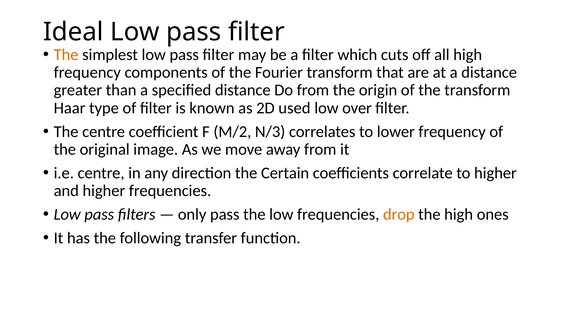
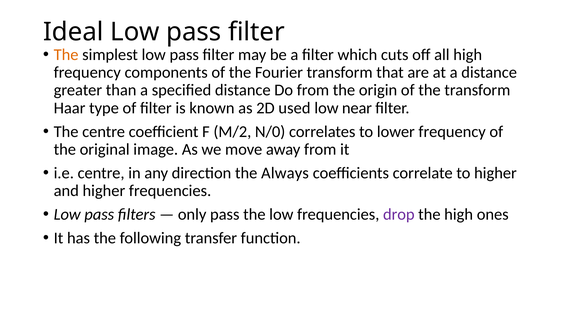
over: over -> near (357, 108)
N/3: N/3 -> N/0 (270, 132)
Certain: Certain -> Always (285, 173)
drop colour: orange -> purple (399, 214)
